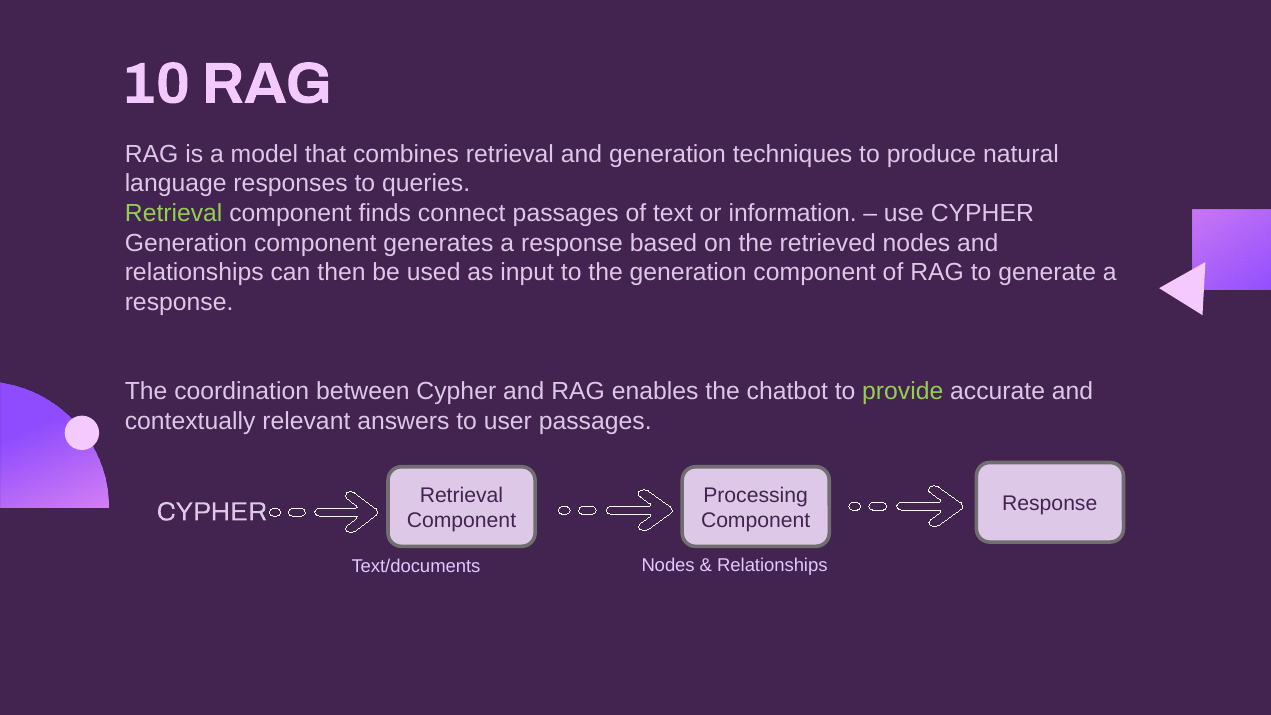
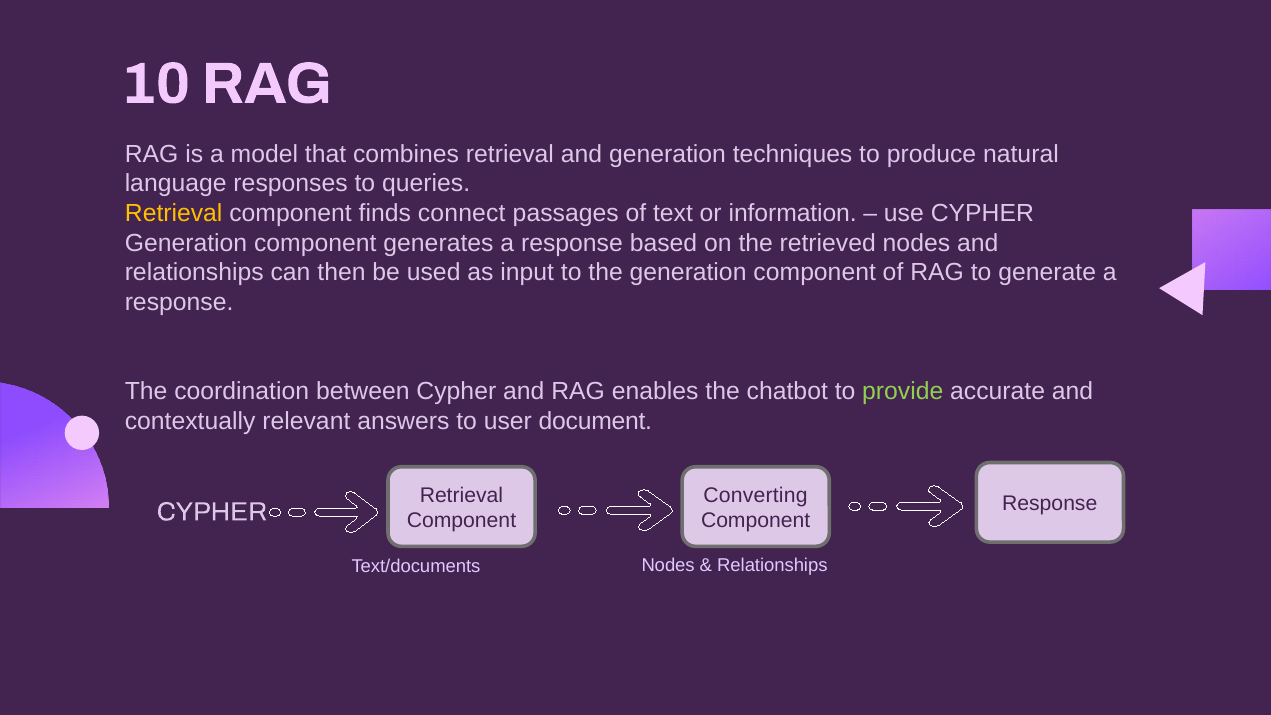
Retrieval colour: light green -> yellow (174, 213)
user passages: passages -> document (595, 421)
Processing: Processing -> Converting (756, 495)
